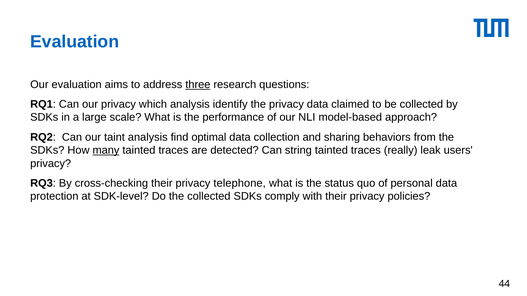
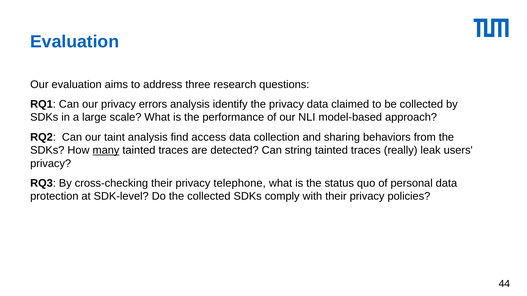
three underline: present -> none (198, 85)
which: which -> errors (153, 104)
optimal: optimal -> access (209, 137)
